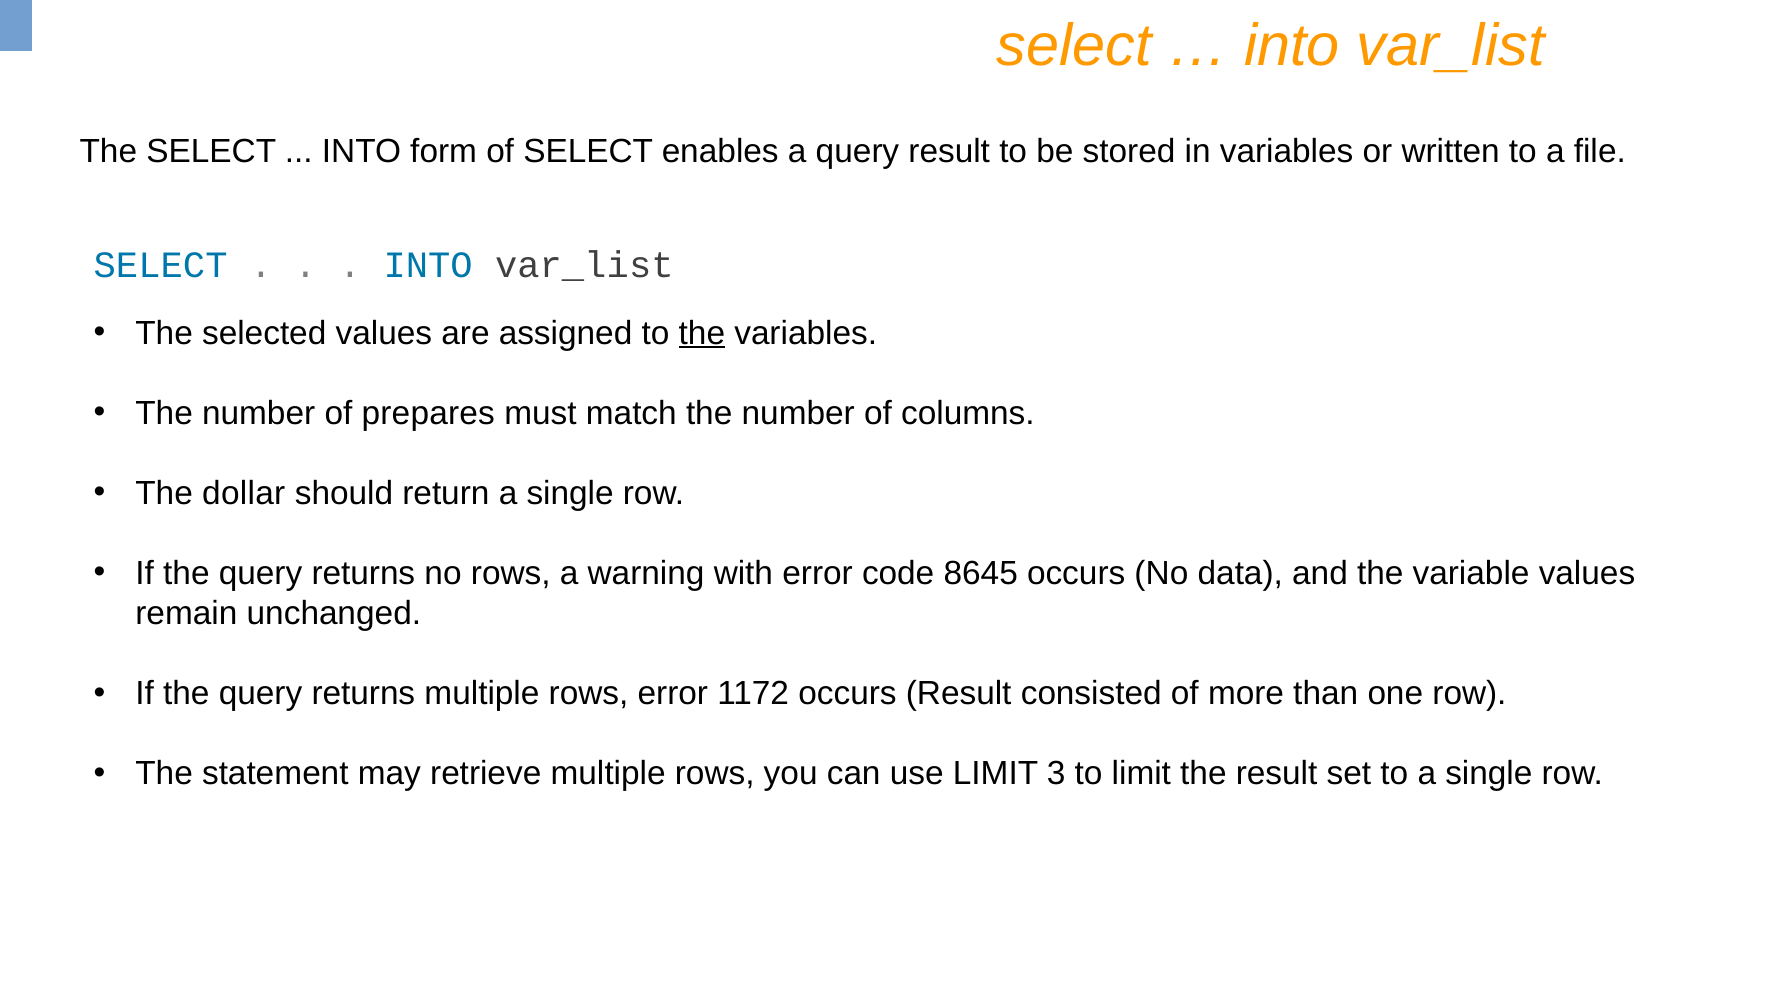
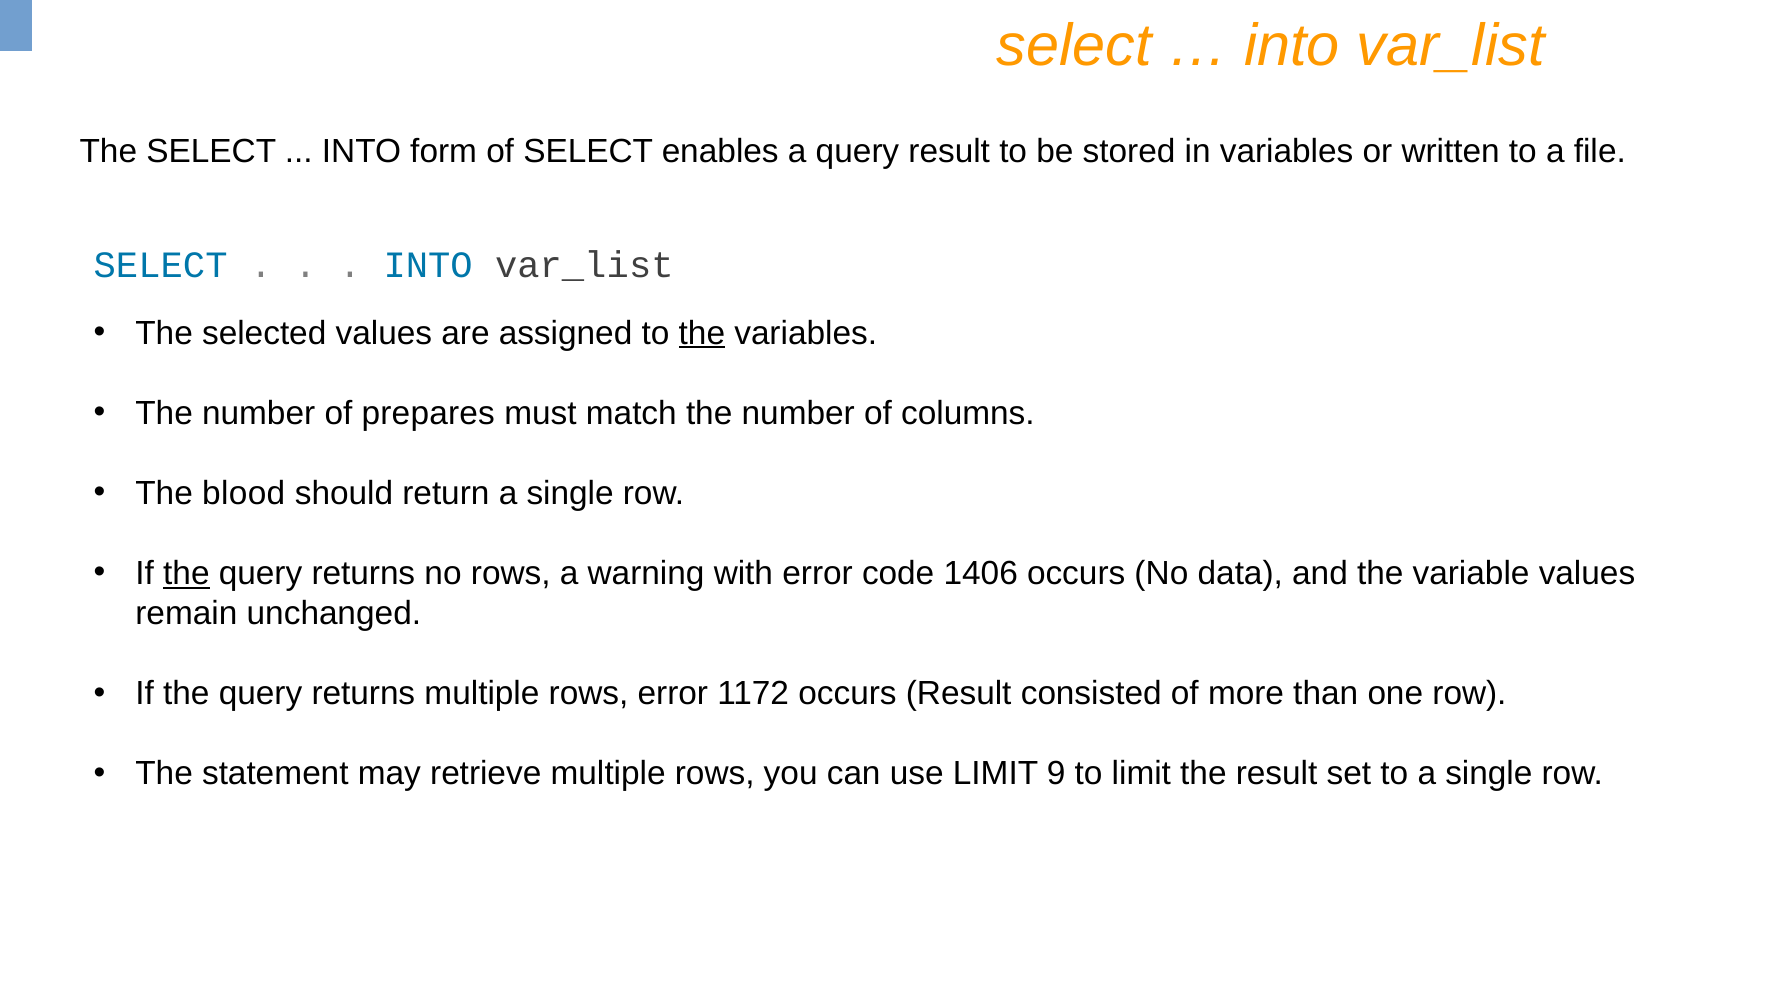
dollar: dollar -> blood (244, 493)
the underline: none -> present (186, 573)
8645: 8645 -> 1406 (981, 573)
3: 3 -> 9 (1056, 774)
